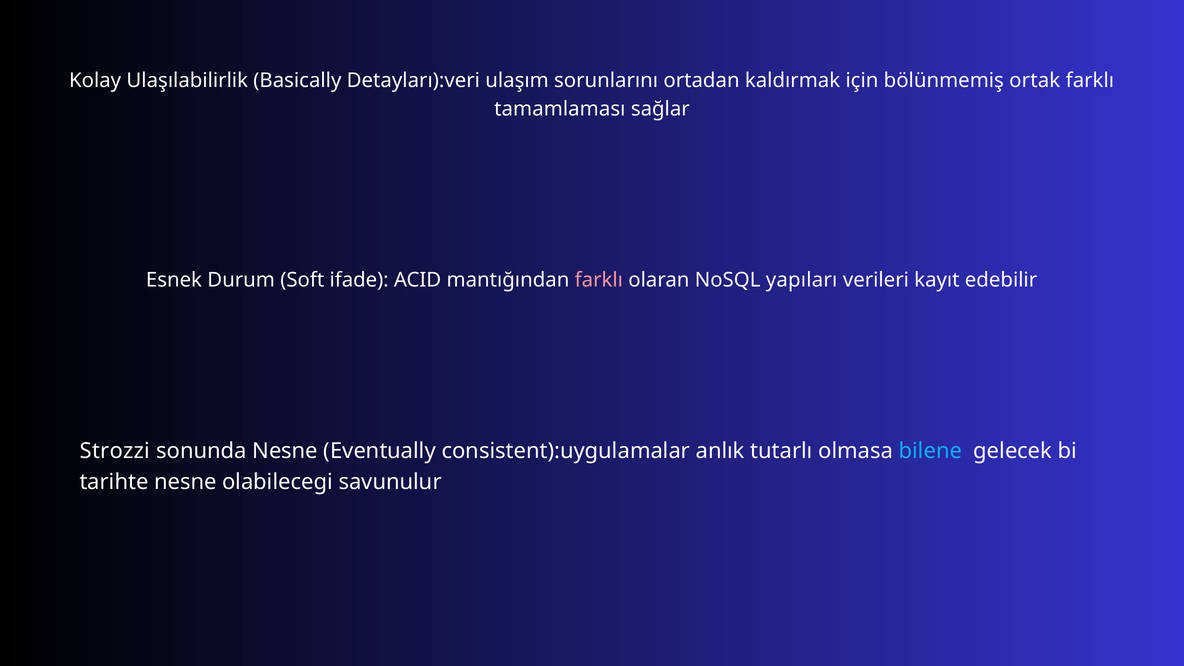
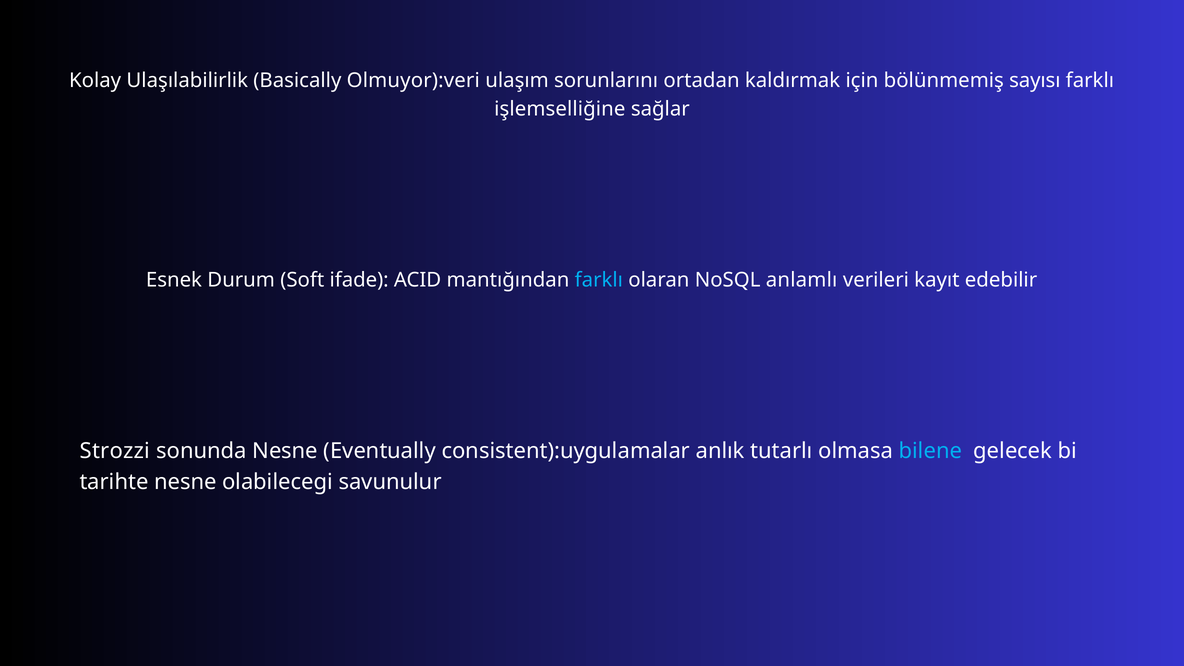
Detayları):veri: Detayları):veri -> Olmuyor):veri (413, 81)
ortak: ortak -> sayısı (1035, 81)
tamamlaması: tamamlaması -> işlemselliğine (560, 109)
farklı colour: pink -> light blue (599, 280)
yapıları: yapıları -> anlamlı (802, 280)
